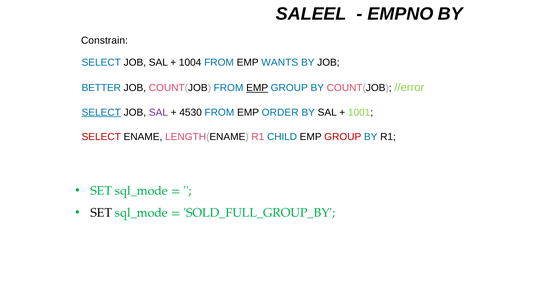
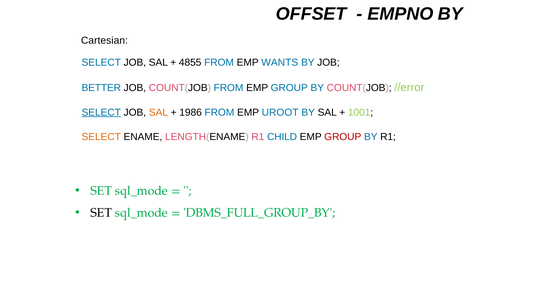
SALEEL: SALEEL -> OFFSET (311, 14)
Constrain: Constrain -> Cartesian (104, 40)
1004: 1004 -> 4855 (190, 63)
EMP underline: present -> none (257, 88)
SAL colour: purple -> orange (158, 113)
4530: 4530 -> 1986 (191, 113)
ORDER: ORDER -> UROOT (280, 113)
SELECT colour: red -> orange (101, 137)
SOLD_FULL_GROUP_BY: SOLD_FULL_GROUP_BY -> DBMS_FULL_GROUP_BY (259, 213)
